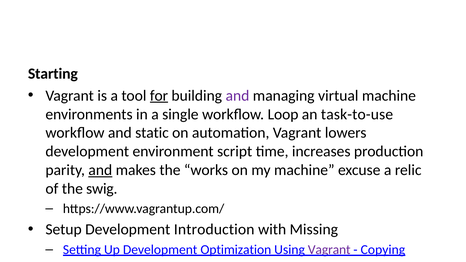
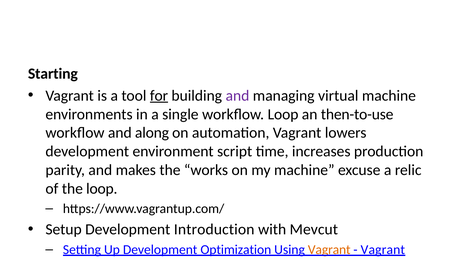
task-to-use: task-to-use -> then-to-use (357, 114)
static: static -> along (152, 133)
and underline: present -> none (100, 170)
the swig: swig -> loop (102, 189)
Missing: Missing -> Mevcut (314, 230)
Vagrant colour: purple -> orange (329, 250)
Copying: Copying -> Vagrant (383, 250)
